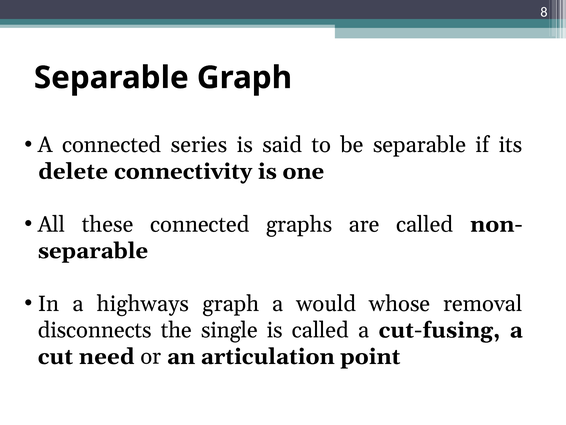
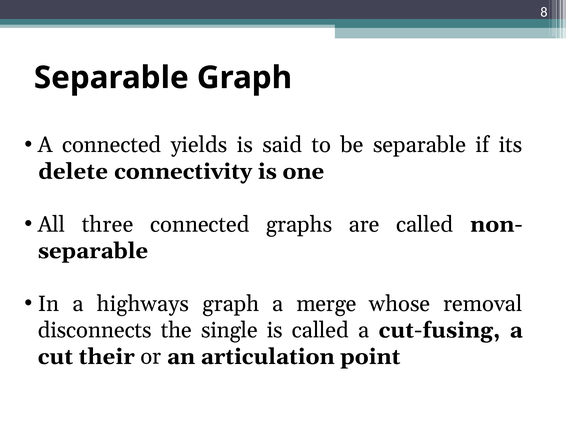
series: series -> yields (199, 145)
these: these -> three (108, 224)
would: would -> merge (326, 303)
need: need -> their (107, 356)
